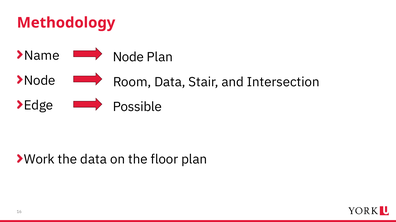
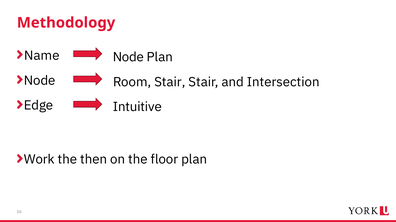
Room Data: Data -> Stair (170, 82)
Possible: Possible -> Intuitive (137, 107)
the data: data -> then (94, 160)
